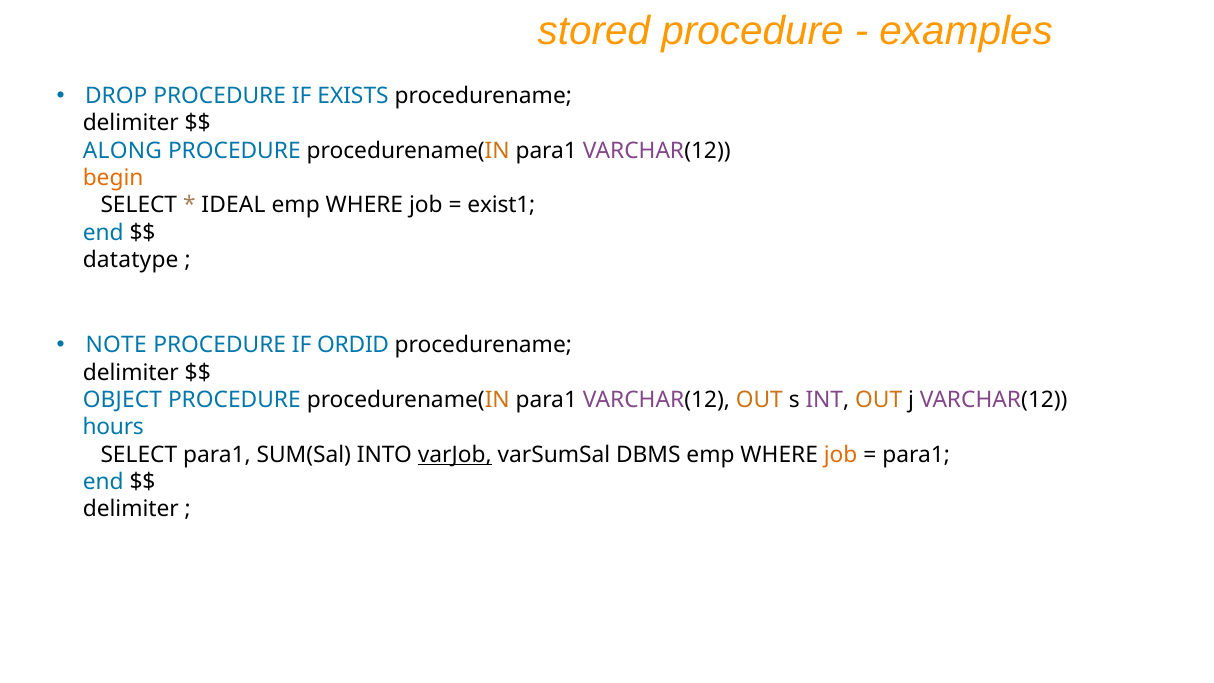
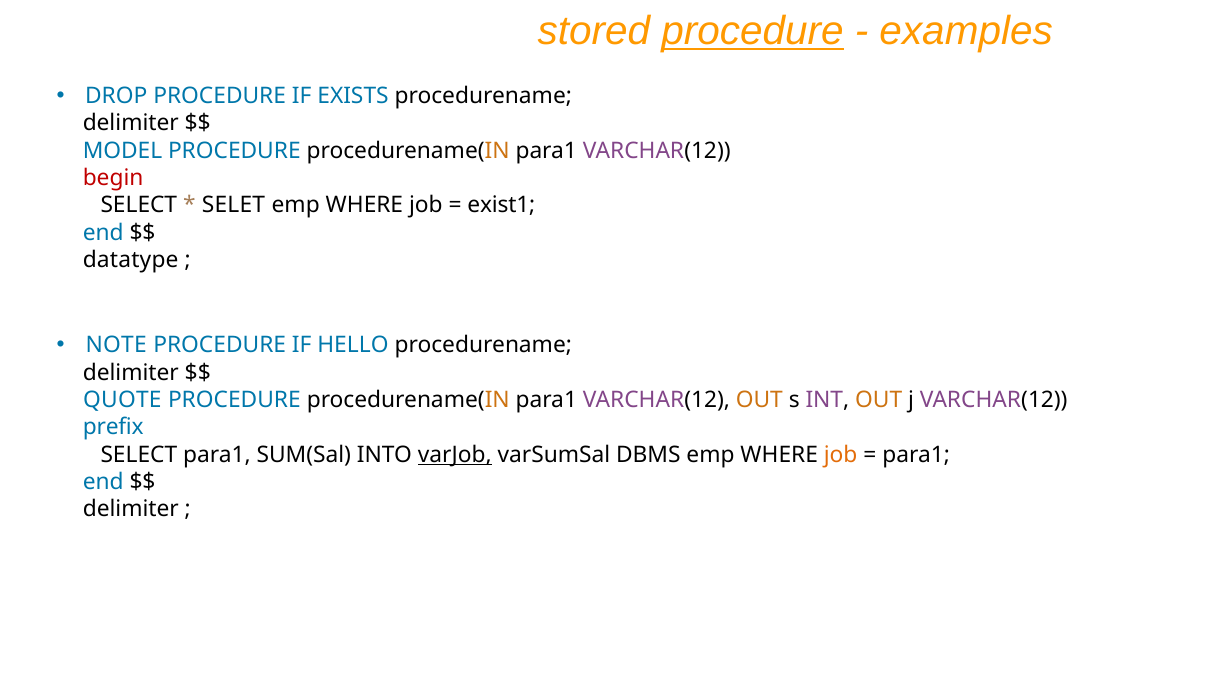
procedure underline: none -> present (752, 32)
ALONG: ALONG -> MODEL (122, 151)
begin colour: orange -> red (113, 178)
IDEAL: IDEAL -> SELET (233, 205)
ORDID: ORDID -> HELLO (353, 345)
OBJECT: OBJECT -> QUOTE (122, 400)
hours: hours -> prefix (113, 427)
